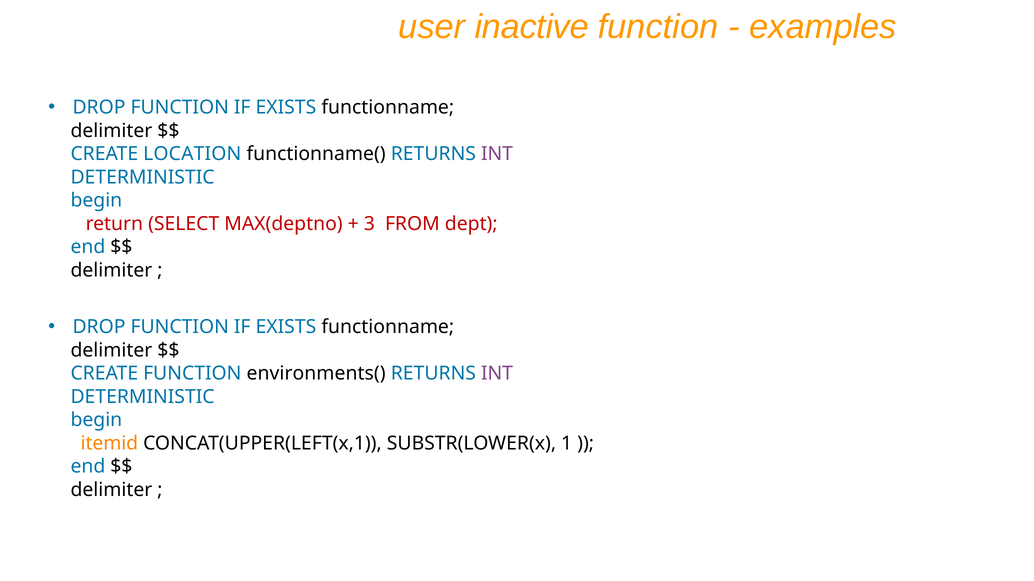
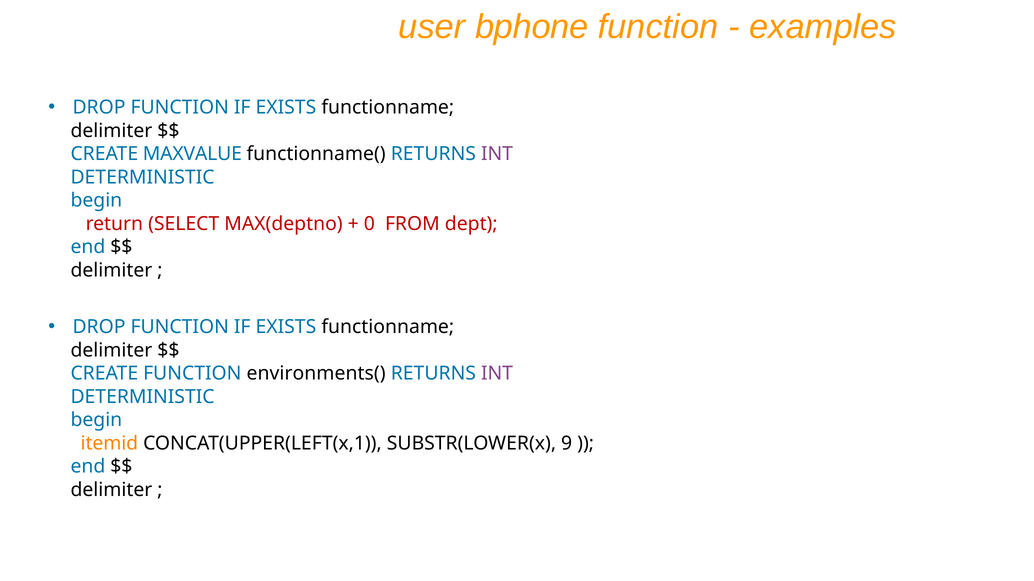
inactive: inactive -> bphone (532, 27)
LOCATION: LOCATION -> MAXVALUE (192, 154)
3: 3 -> 0 (369, 224)
1: 1 -> 9 (567, 444)
